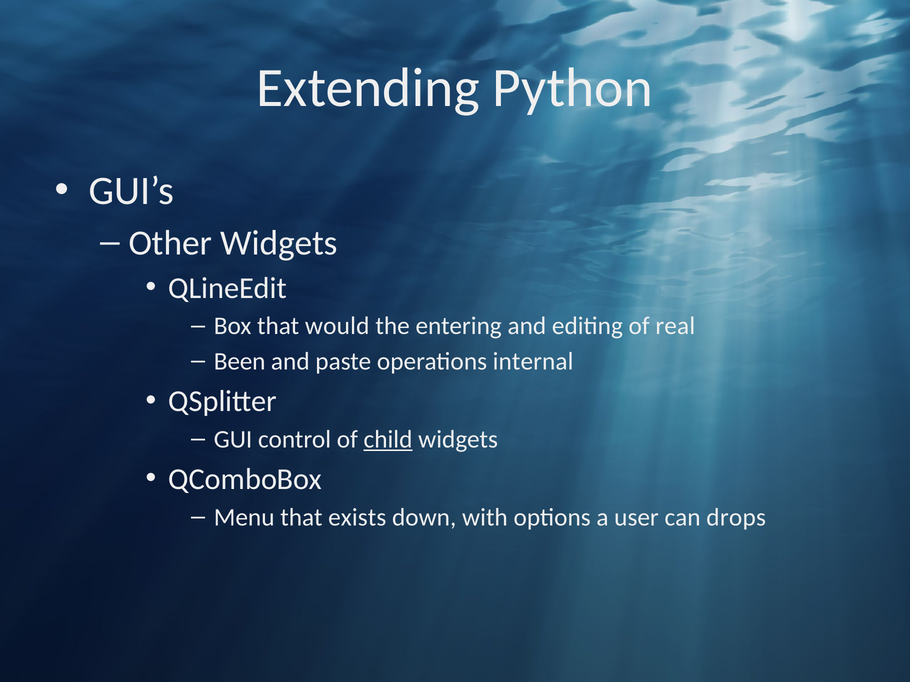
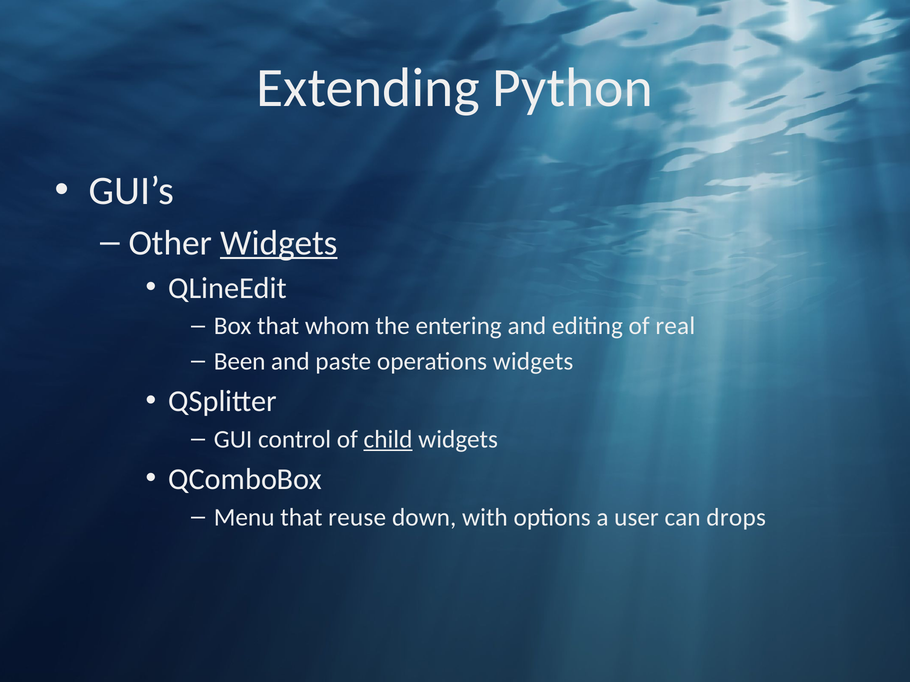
Widgets underline: none -> present (279, 243)
would: would -> whom (337, 326)
operations internal: internal -> widgets (533, 362)
exists: exists -> reuse (357, 518)
